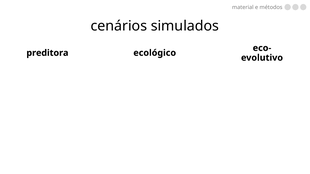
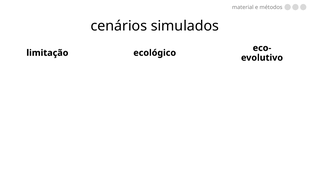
preditora: preditora -> limitação (47, 53)
